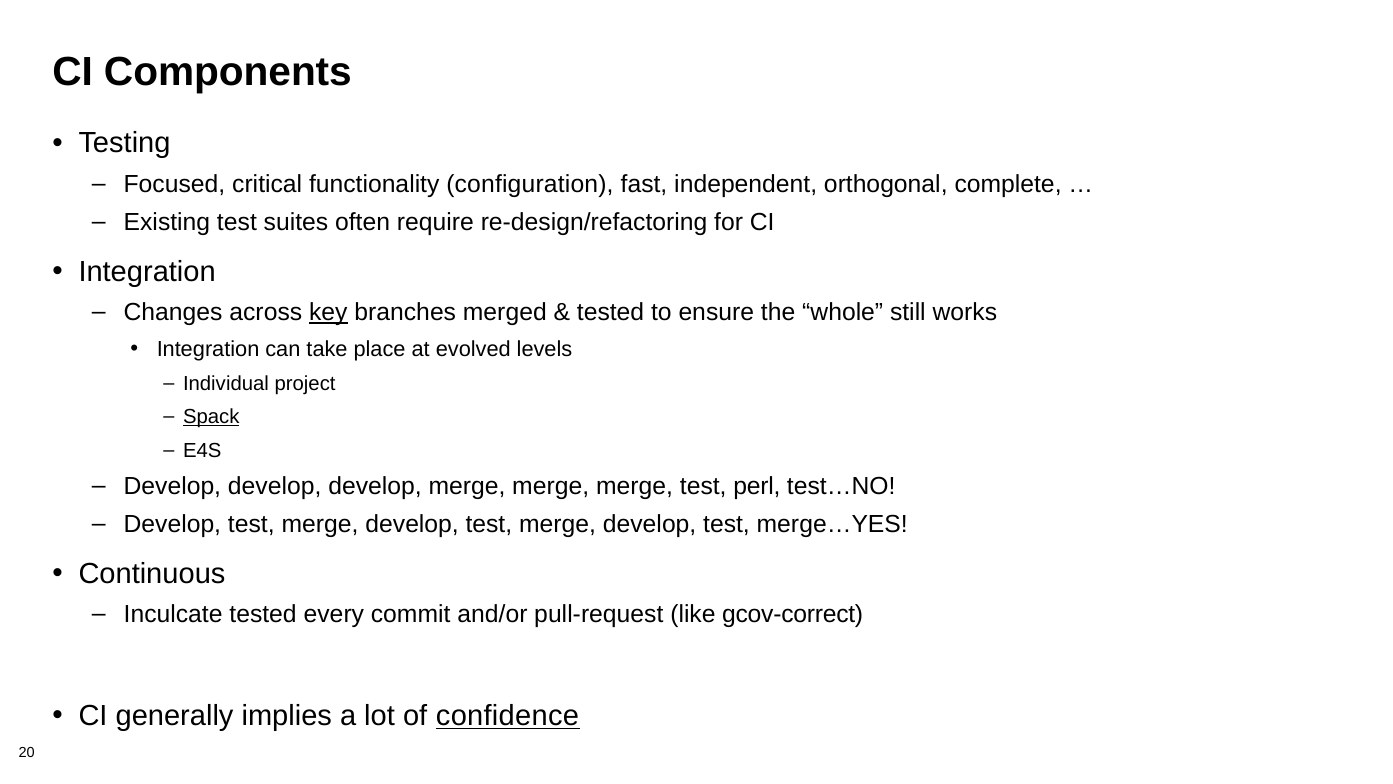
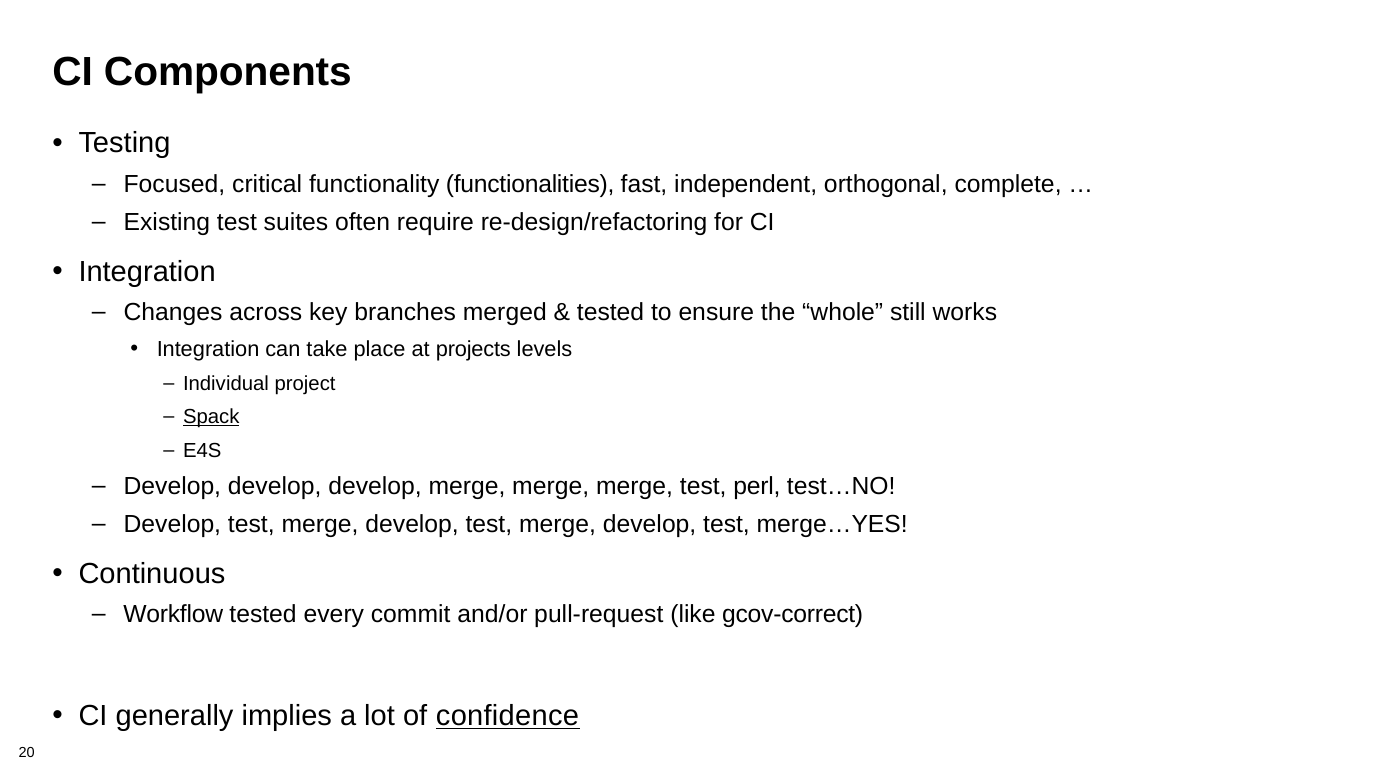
configuration: configuration -> functionalities (530, 184)
key underline: present -> none (328, 312)
evolved: evolved -> projects (473, 349)
Inculcate: Inculcate -> Workflow (173, 614)
